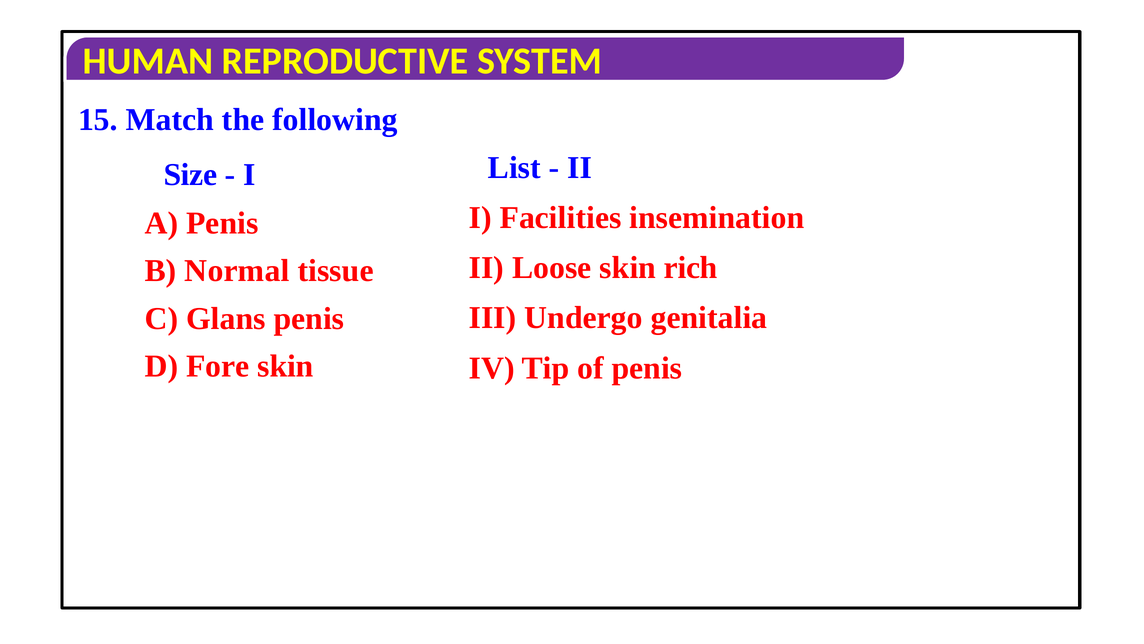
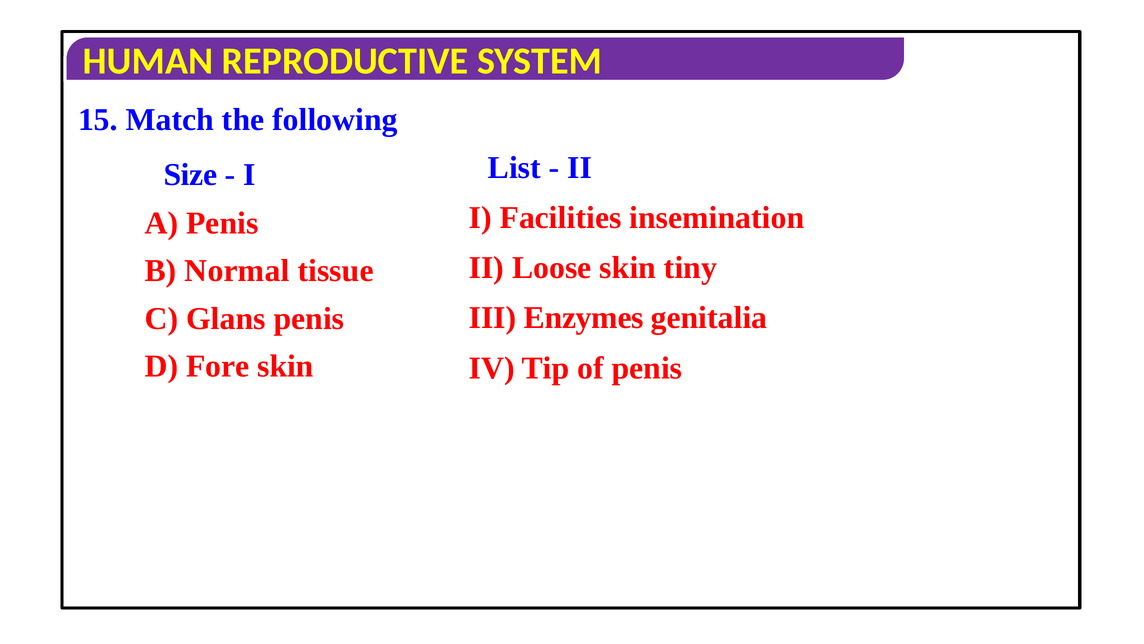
rich: rich -> tiny (690, 268)
Undergo: Undergo -> Enzymes (584, 318)
